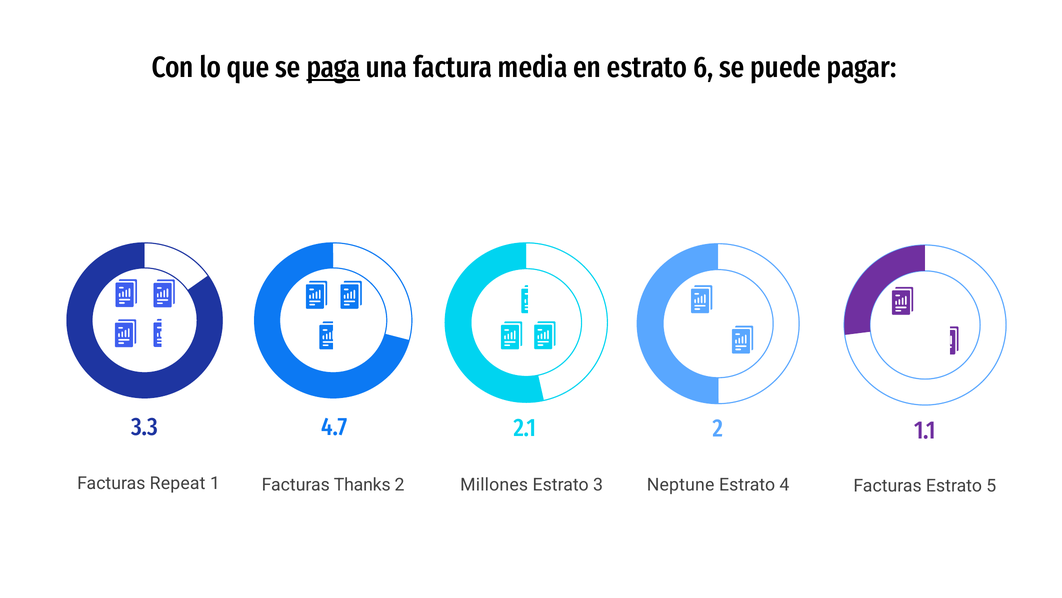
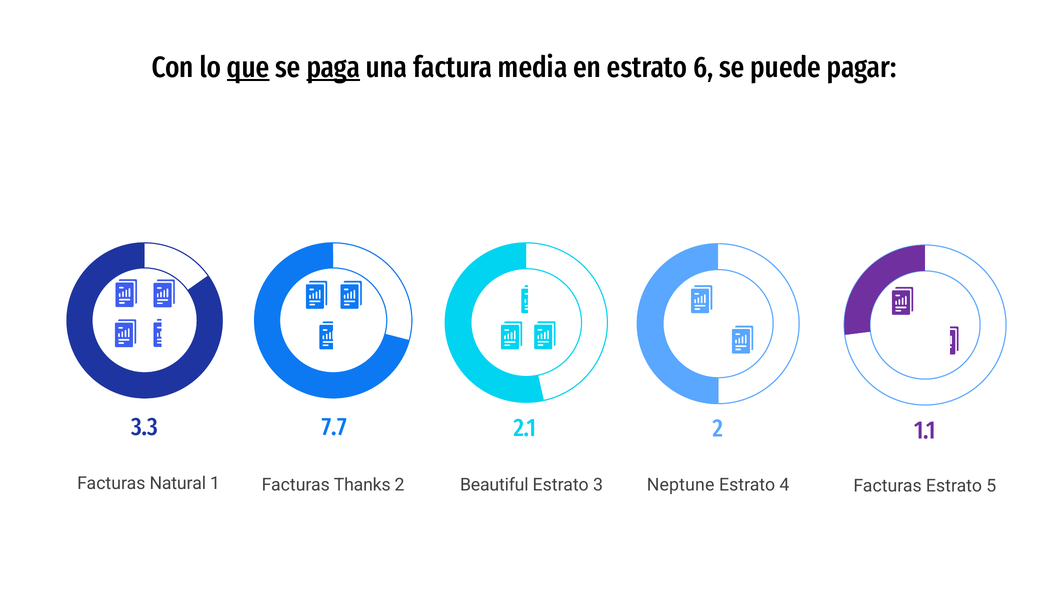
que underline: none -> present (248, 67)
4.7: 4.7 -> 7.7 (334, 427)
Repeat: Repeat -> Natural (178, 483)
Millones: Millones -> Beautiful (494, 485)
